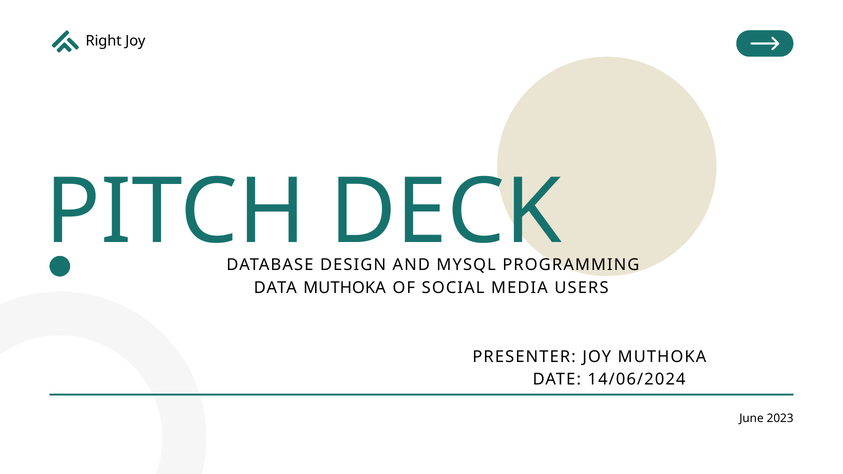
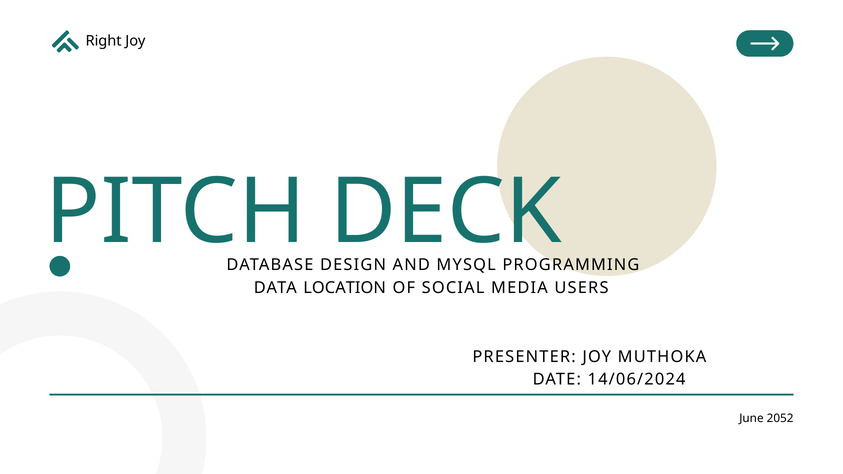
DATA MUTHOKA: MUTHOKA -> LOCATION (345, 288)
2023: 2023 -> 2052 (780, 419)
